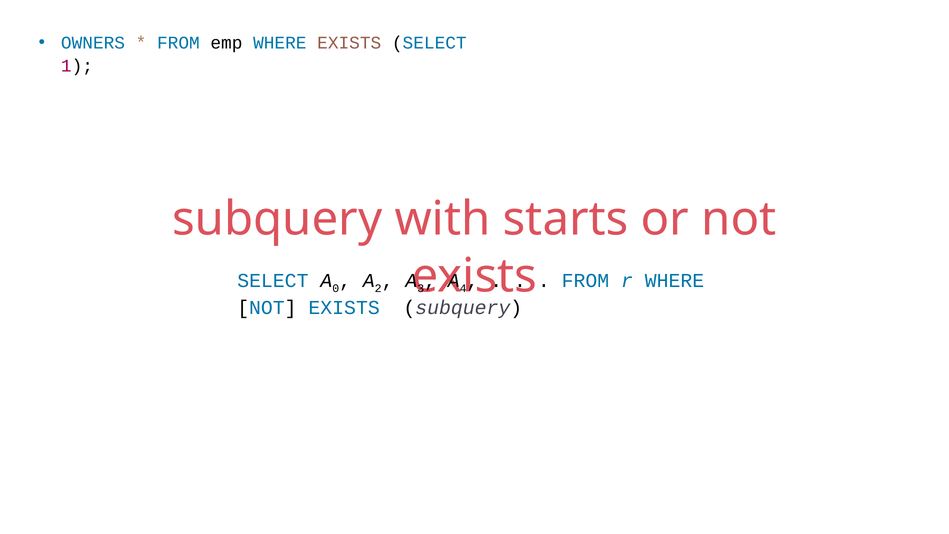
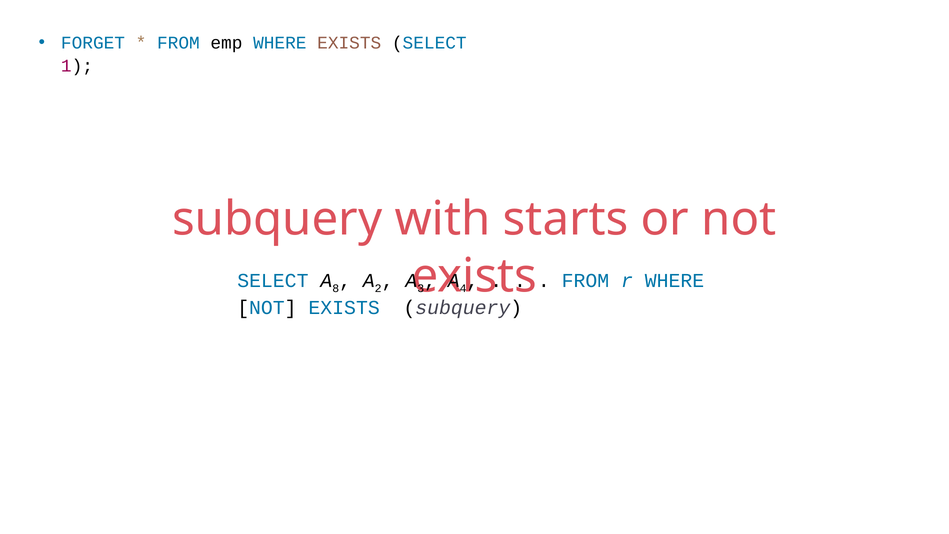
OWNERS: OWNERS -> FORGET (93, 43)
0: 0 -> 8 (336, 288)
